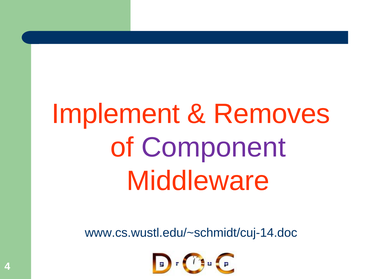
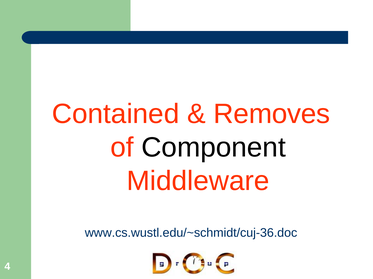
Implement: Implement -> Contained (116, 114)
Component colour: purple -> black (214, 148)
www.cs.wustl.edu/~schmidt/cuj-14.doc: www.cs.wustl.edu/~schmidt/cuj-14.doc -> www.cs.wustl.edu/~schmidt/cuj-36.doc (191, 233)
